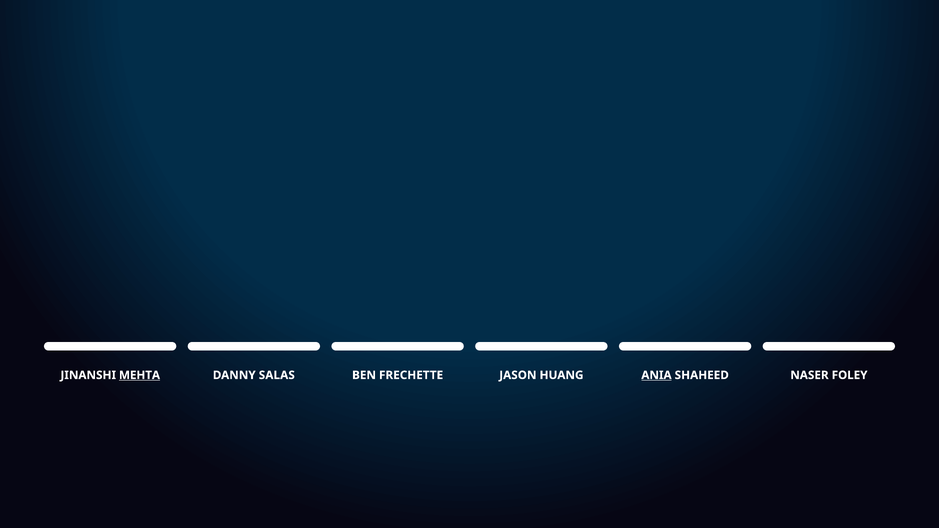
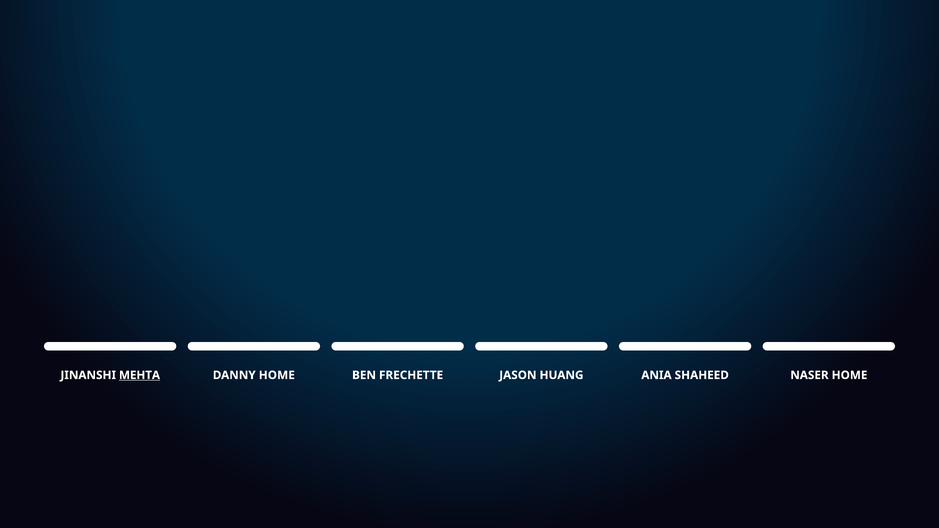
DANNY SALAS: SALAS -> HOME (277, 375)
ANIA underline: present -> none (656, 375)
NASER FOLEY: FOLEY -> HOME (850, 375)
